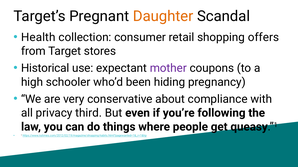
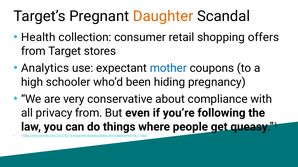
Historical: Historical -> Analytics (45, 68)
mother colour: purple -> blue (168, 68)
privacy third: third -> from (89, 113)
